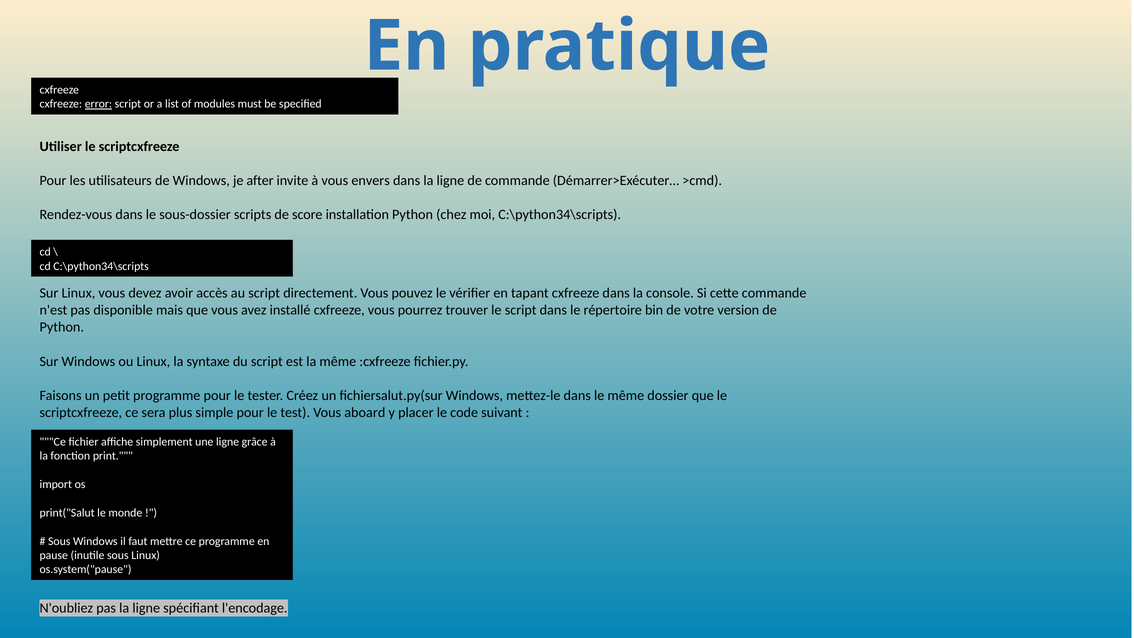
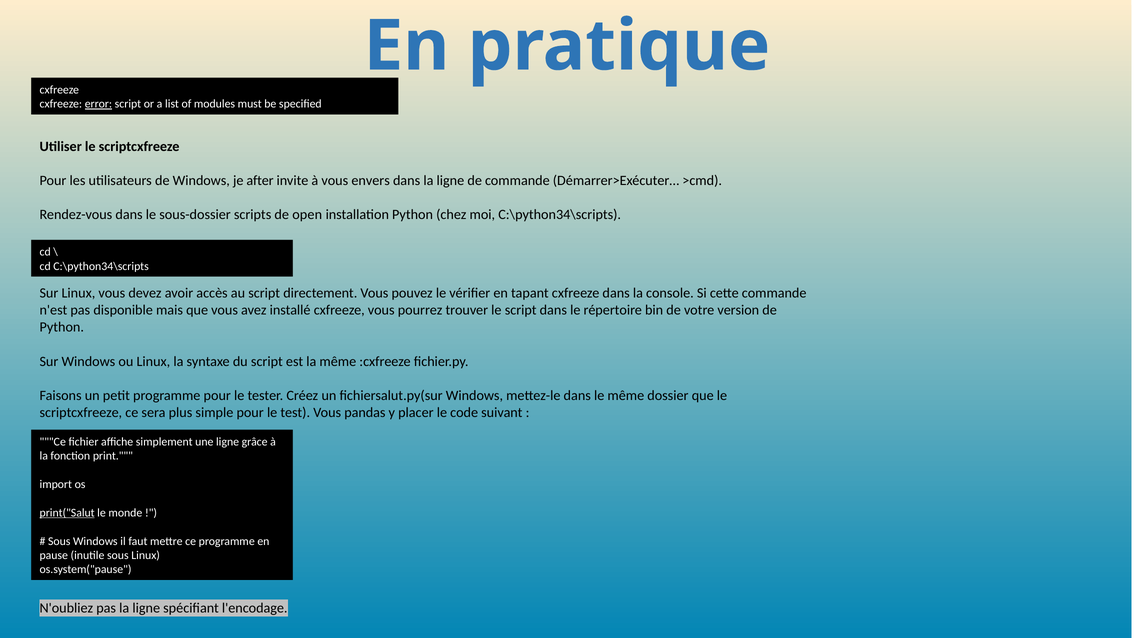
score: score -> open (307, 215)
aboard: aboard -> pandas (365, 412)
print("Salut underline: none -> present (67, 513)
